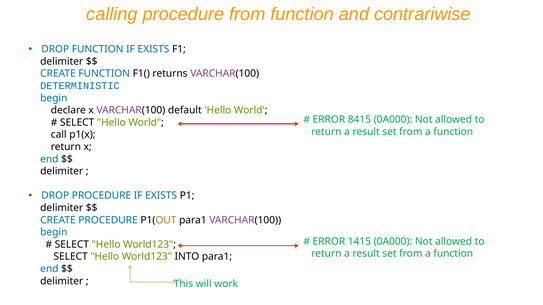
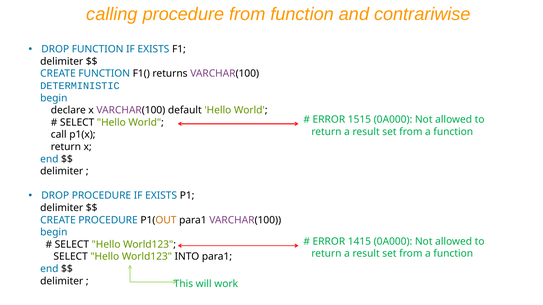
8415: 8415 -> 1515 (359, 120)
